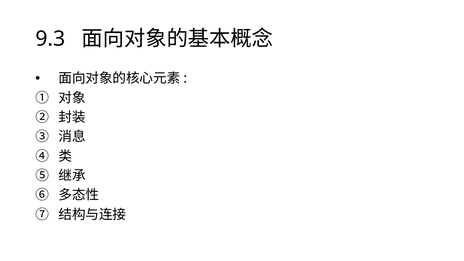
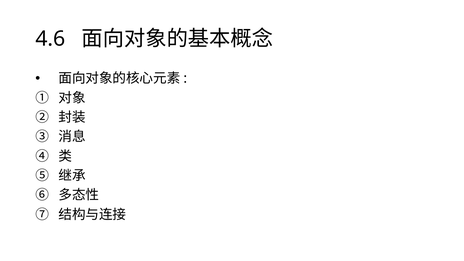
9.3: 9.3 -> 4.6 (50, 39)
